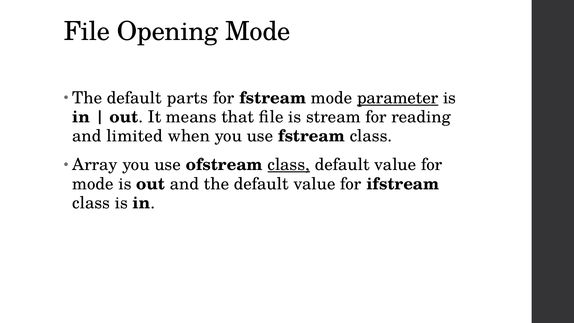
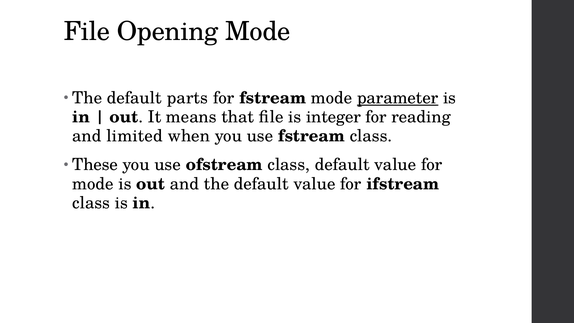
stream: stream -> integer (333, 117)
Array: Array -> These (95, 165)
class underline: present -> none (289, 165)
